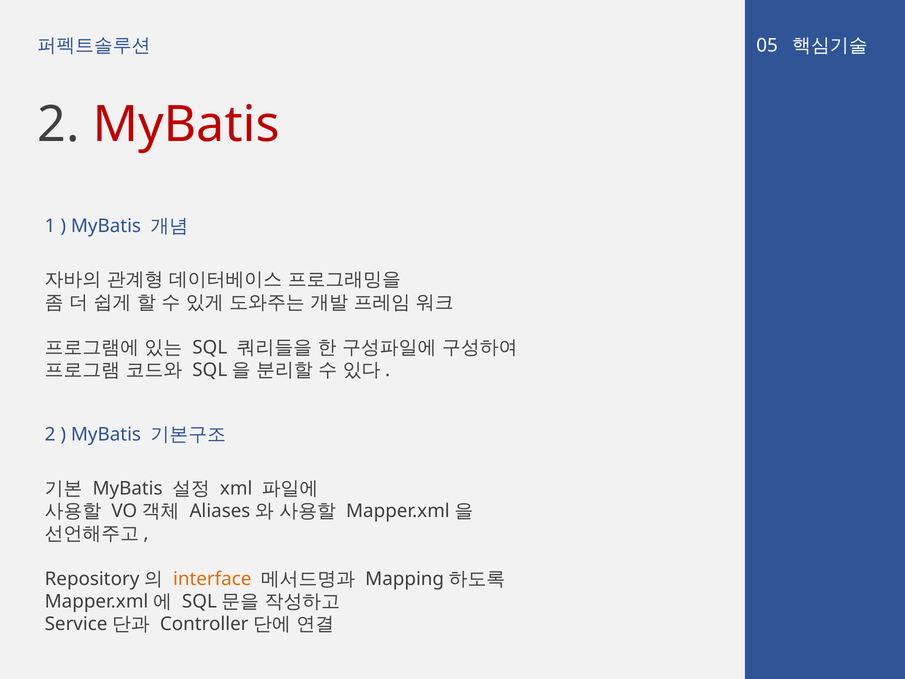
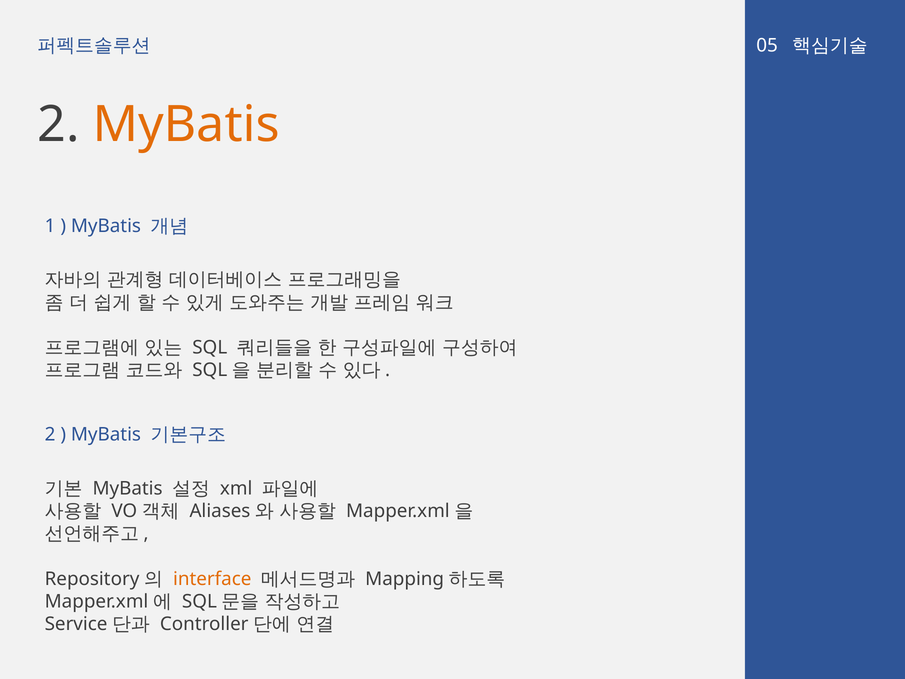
MyBatis colour: red -> orange (186, 125)
